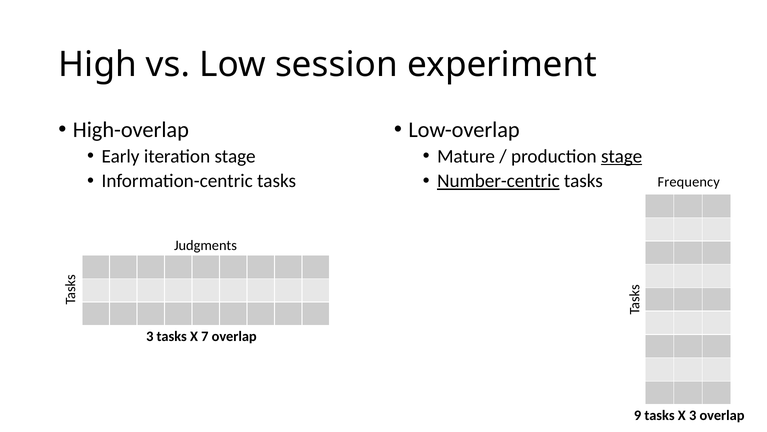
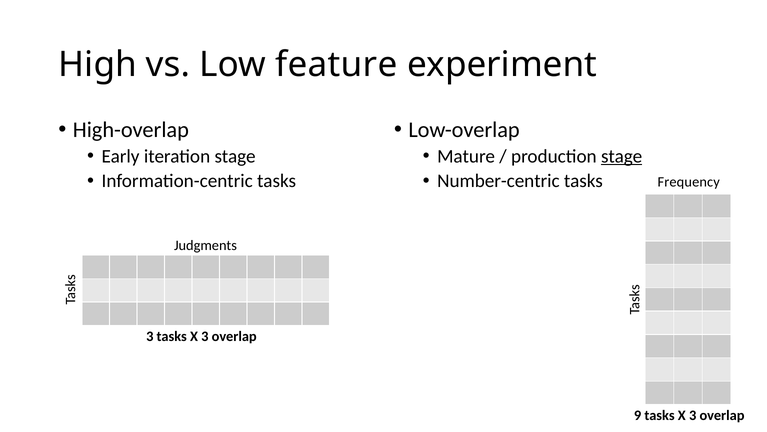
session: session -> feature (336, 64)
Number-centric underline: present -> none (498, 181)
3 tasks X 7: 7 -> 3 (205, 336)
